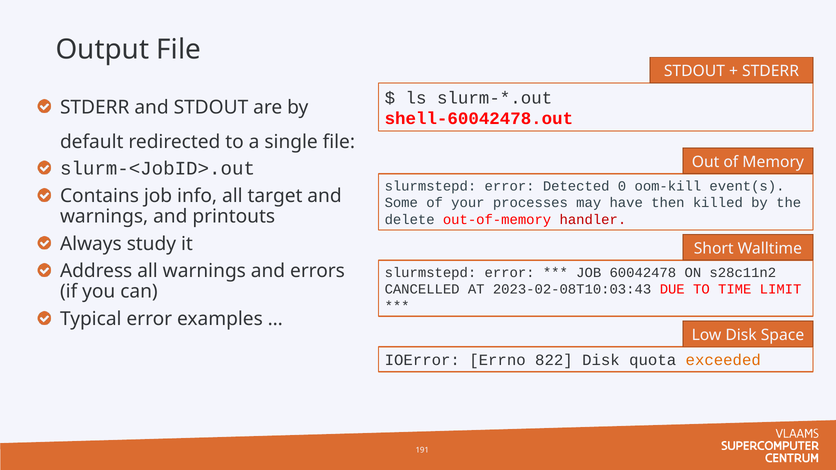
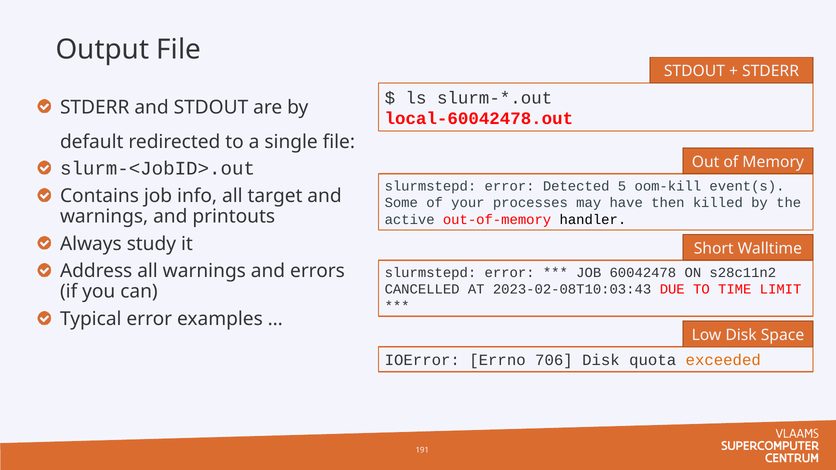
shell-60042478.out: shell-60042478.out -> local-60042478.out (479, 119)
0: 0 -> 5 (622, 186)
delete: delete -> active (410, 220)
handler colour: red -> black (593, 220)
822: 822 -> 706 (554, 360)
